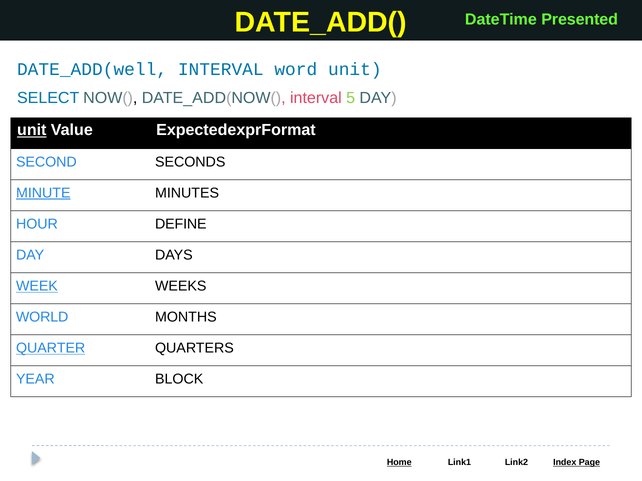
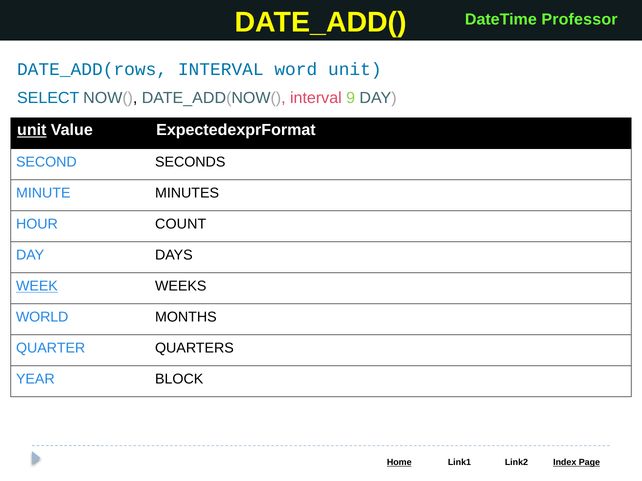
Presented: Presented -> Professor (579, 19)
DATE_ADD(well: DATE_ADD(well -> DATE_ADD(rows (92, 69)
5: 5 -> 9 (351, 98)
MINUTE underline: present -> none (43, 193)
DEFINE: DEFINE -> COUNT (181, 224)
QUARTER underline: present -> none (51, 348)
